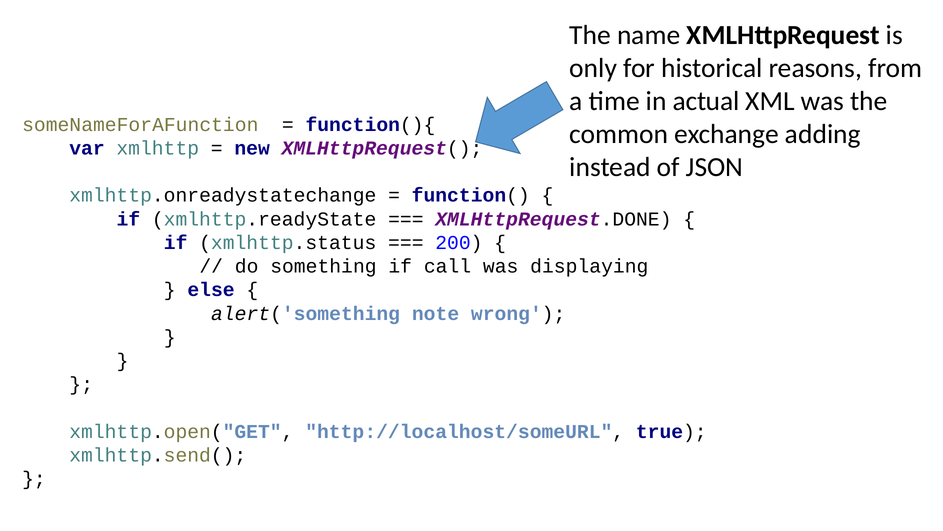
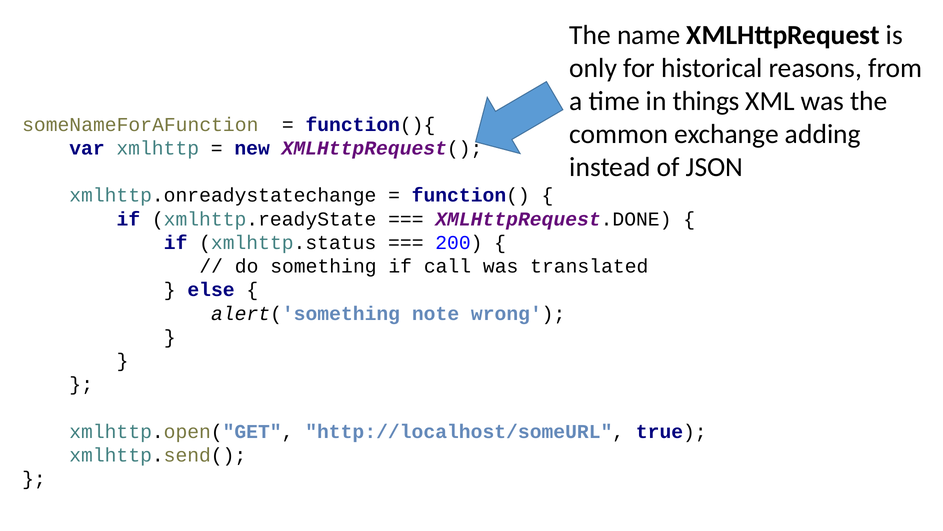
actual: actual -> things (706, 101)
displaying: displaying -> translated (589, 266)
